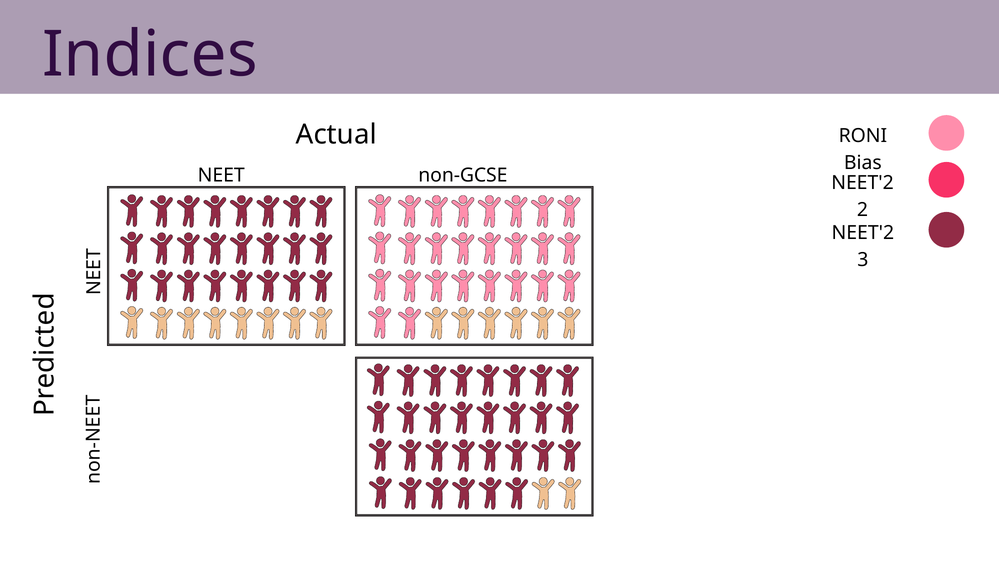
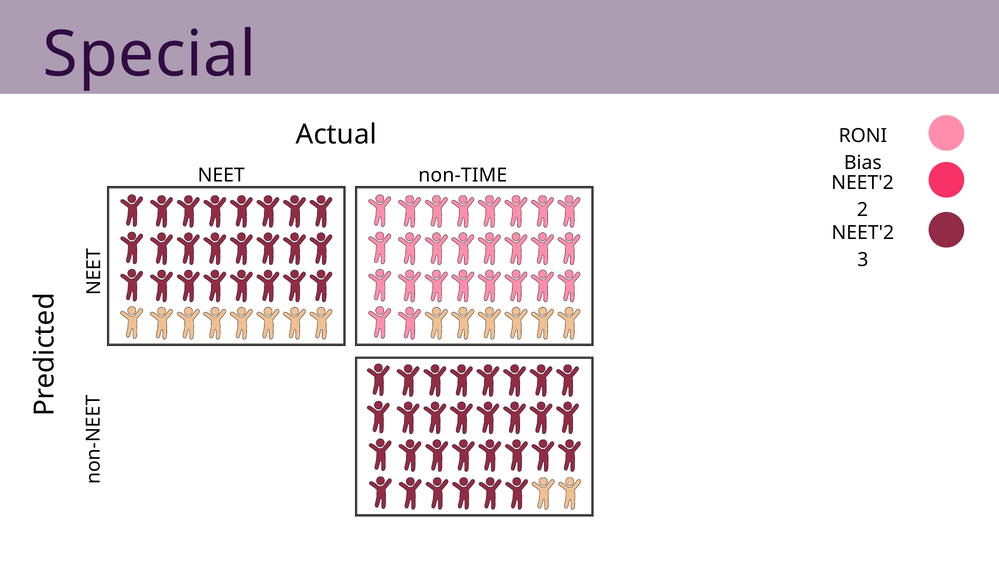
Indices: Indices -> Special (150, 55)
non-GCSE: non-GCSE -> non-TIME (463, 175)
